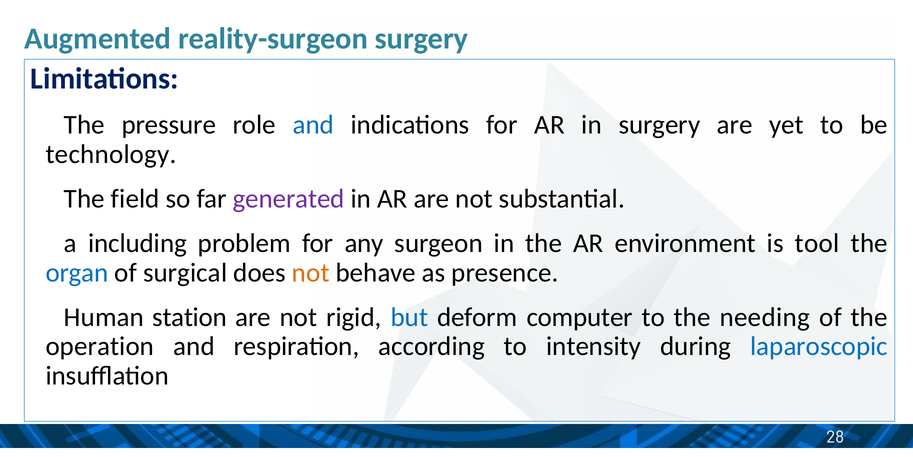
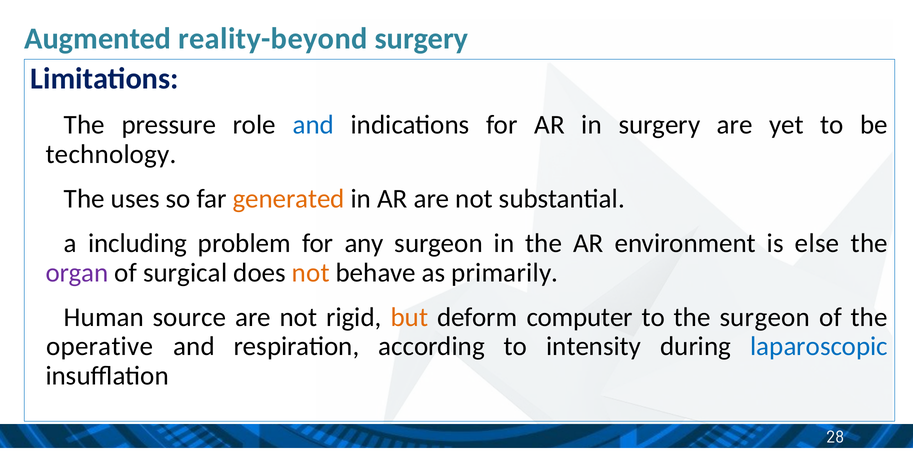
reality-surgeon: reality-surgeon -> reality-beyond (273, 39)
field: field -> uses (135, 199)
generated colour: purple -> orange (289, 199)
tool: tool -> else (817, 243)
organ colour: blue -> purple (77, 272)
presence: presence -> primarily (505, 272)
station: station -> source (189, 317)
but colour: blue -> orange (409, 317)
the needing: needing -> surgeon (765, 317)
operation: operation -> operative (100, 346)
